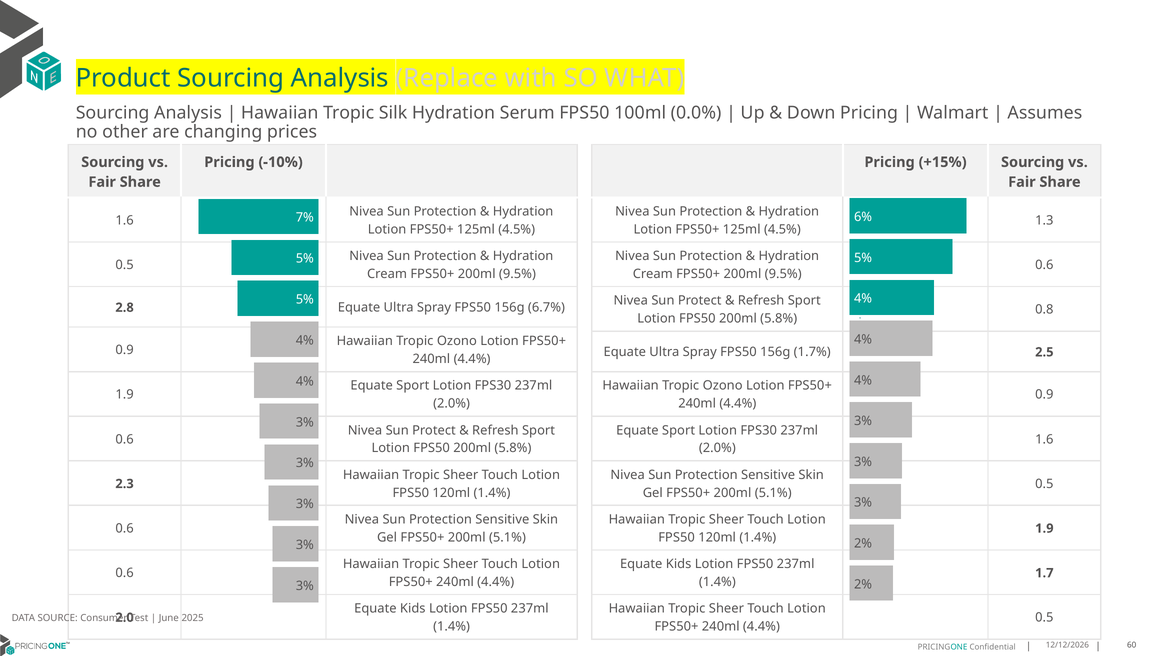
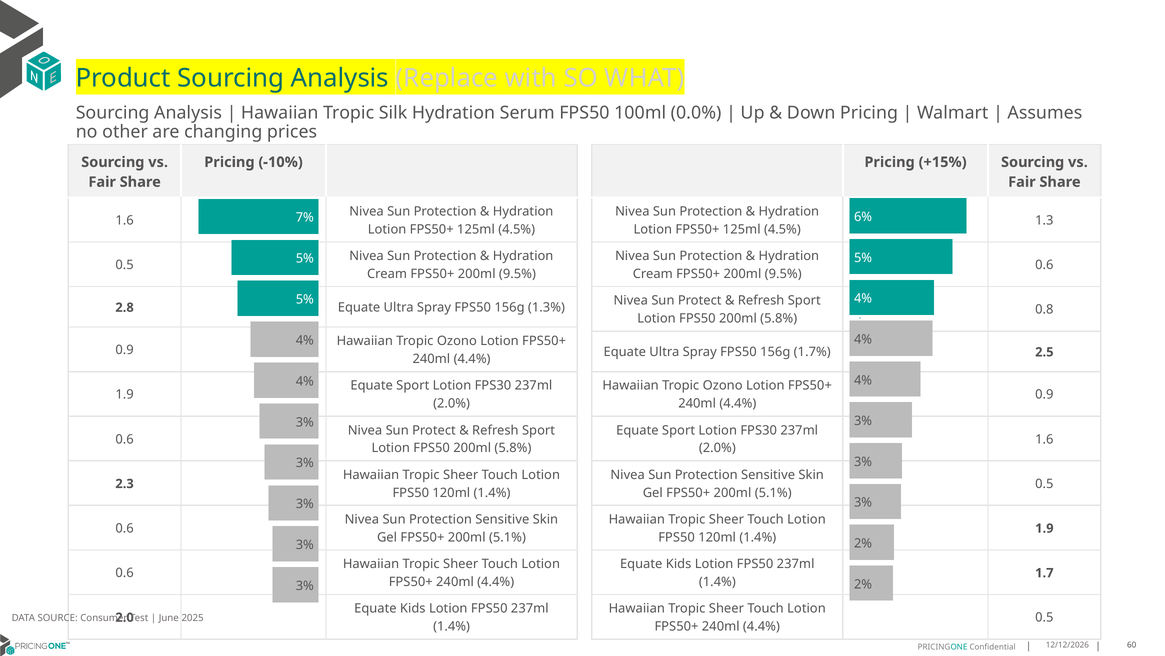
6.7%: 6.7% -> 1.3% (546, 307)
